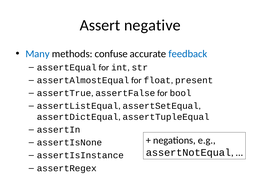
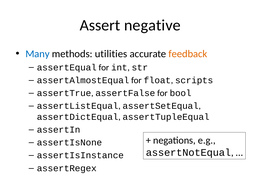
confuse: confuse -> utilities (111, 54)
feedback colour: blue -> orange (188, 54)
present: present -> scripts (194, 81)
